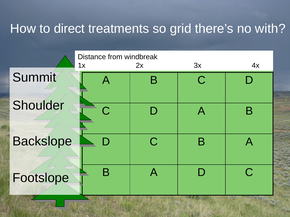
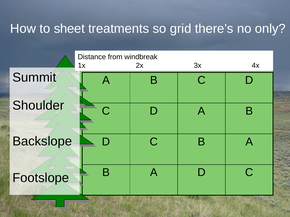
direct: direct -> sheet (69, 29)
with: with -> only (270, 29)
